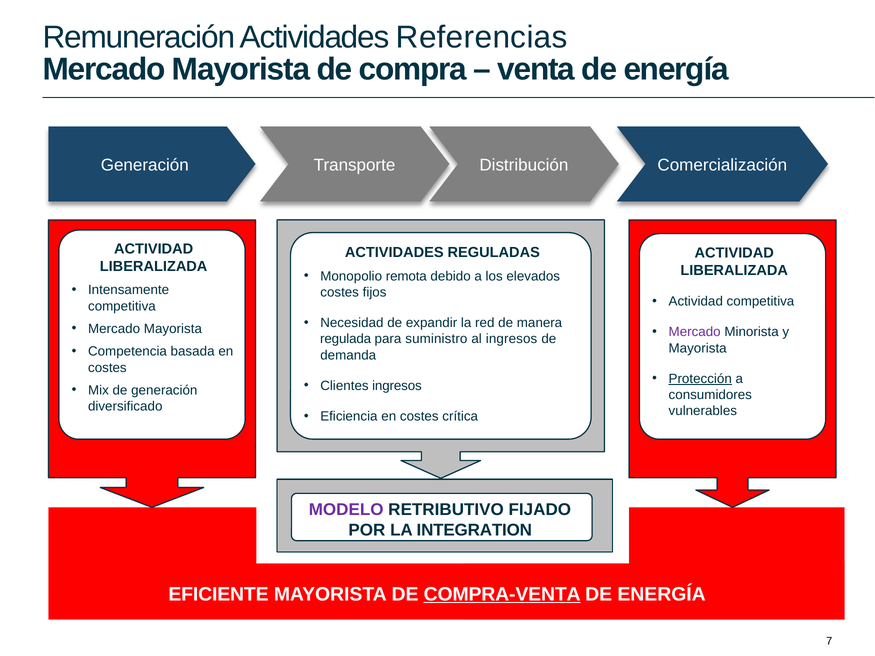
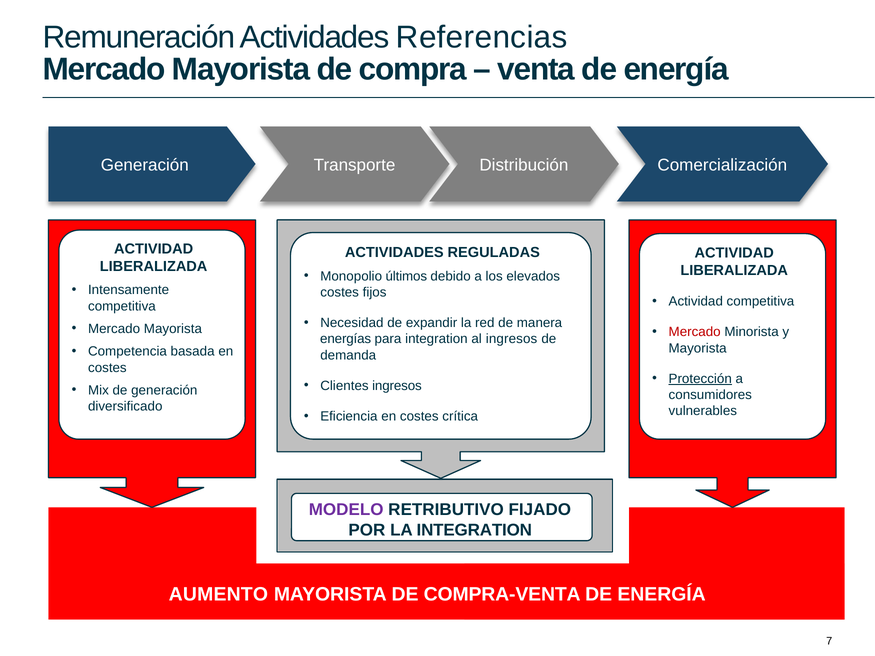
remota: remota -> últimos (406, 276)
Mercado colour: purple -> red (695, 332)
regulada: regulada -> energías (346, 339)
para suministro: suministro -> integration (436, 339)
EFICIENTE: EFICIENTE -> AUMENTO (218, 594)
COMPRA-VENTA underline: present -> none (502, 594)
